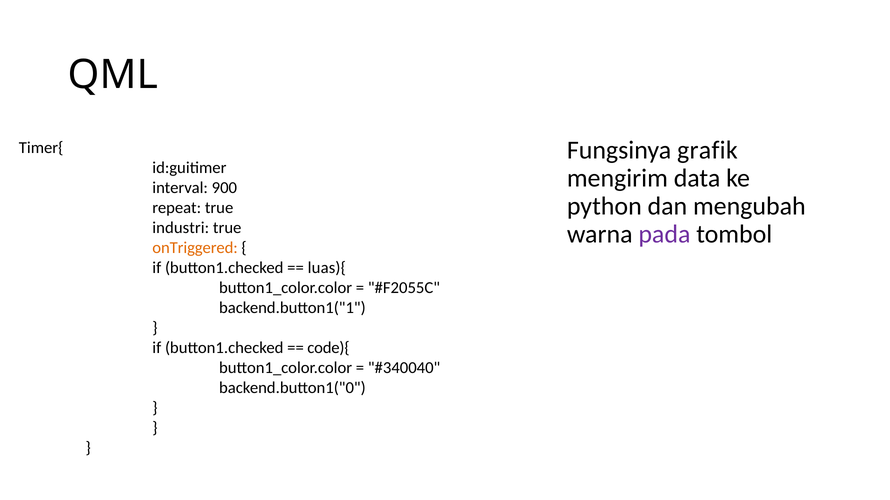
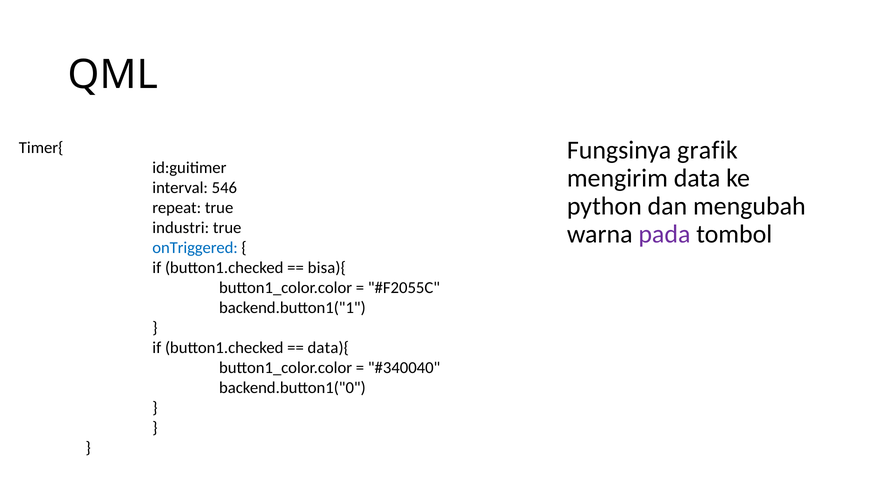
900: 900 -> 546 (224, 188)
onTriggered colour: orange -> blue (195, 248)
luas){: luas){ -> bisa){ (327, 268)
code){: code){ -> data){ (328, 348)
